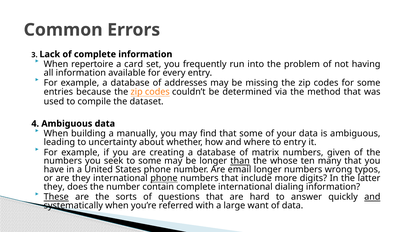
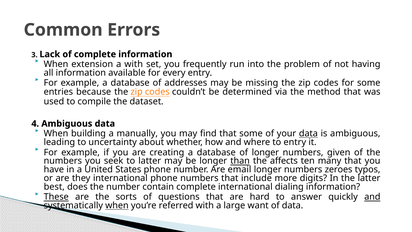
repertoire: repertoire -> extension (92, 64)
a card: card -> with (134, 64)
data underline: none -> present (308, 134)
of matrix: matrix -> longer (265, 152)
to some: some -> latter (150, 161)
whose: whose -> affects (284, 161)
wrong: wrong -> zeroes (339, 169)
phone underline: present -> none (164, 178)
they: they -> best (54, 187)
when underline: none -> present (117, 205)
